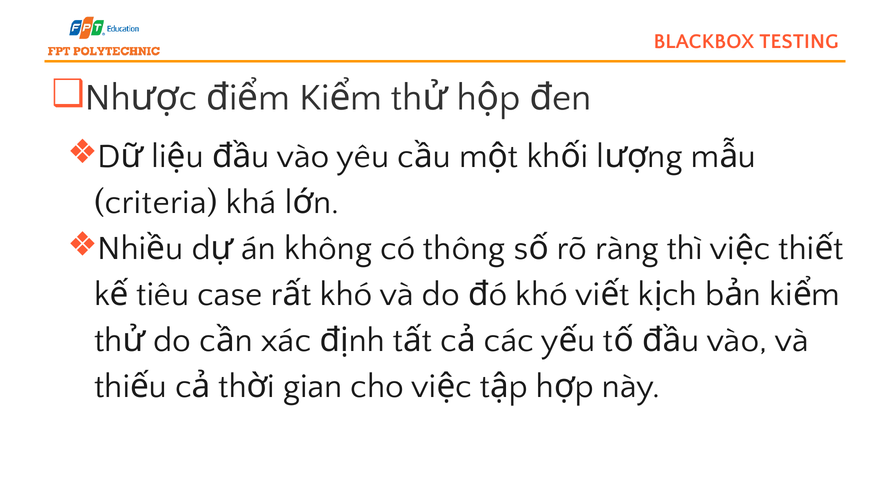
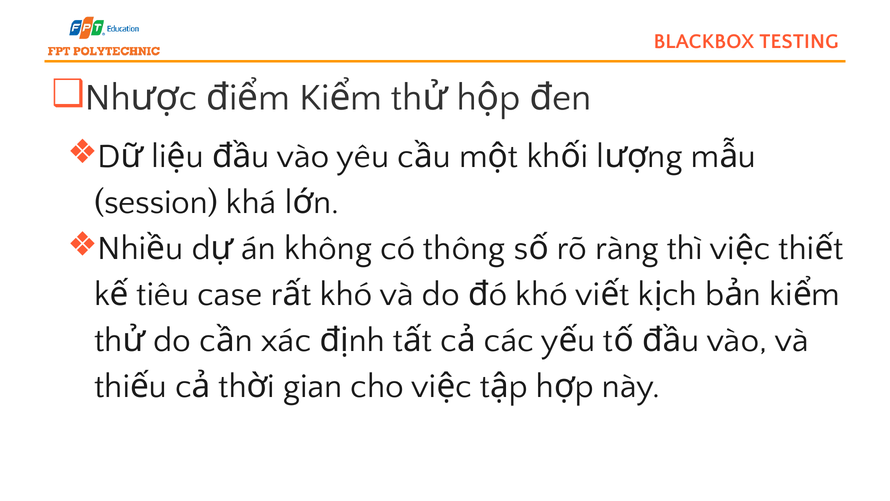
criteria: criteria -> session (156, 202)
